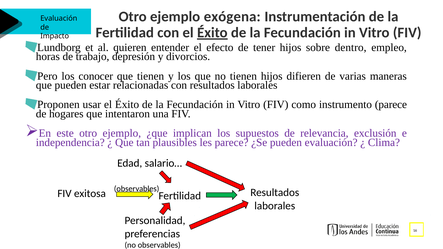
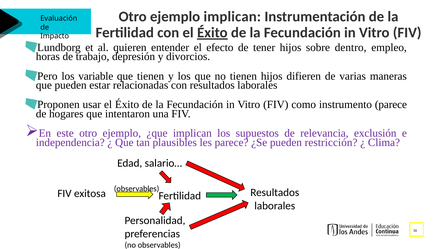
ejemplo exógena: exógena -> implican (232, 17)
conocer: conocer -> variable (96, 76)
pueden evaluación: evaluación -> restricción (331, 143)
